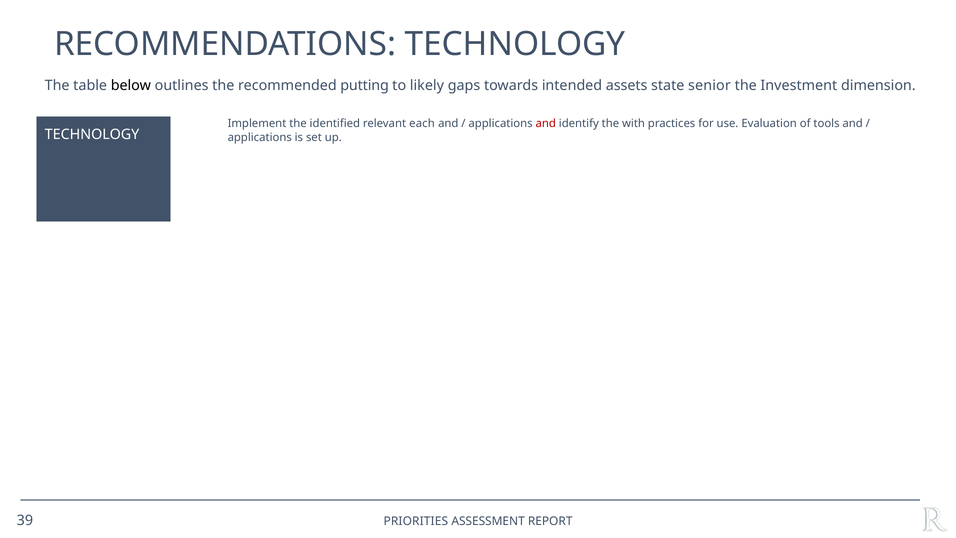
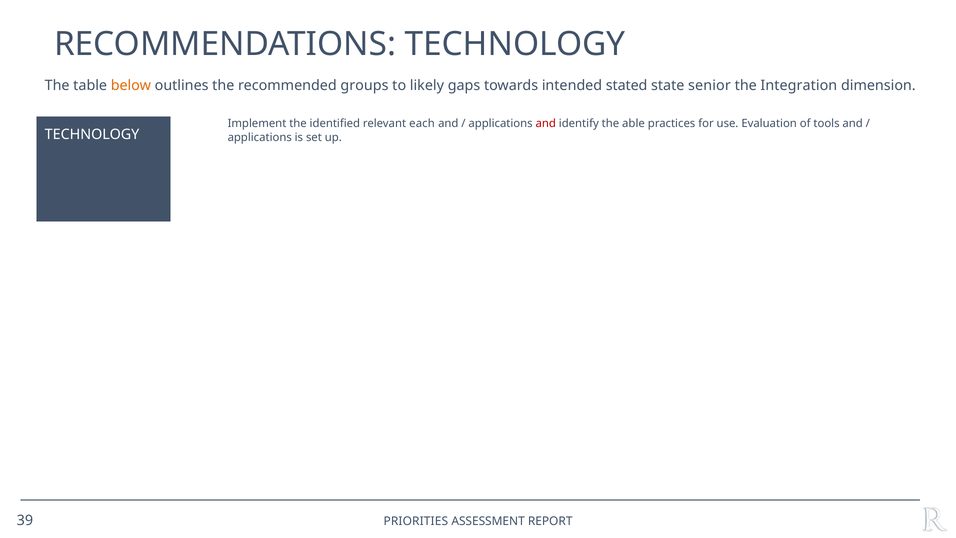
below colour: black -> orange (131, 85)
putting: putting -> groups (364, 85)
assets: assets -> stated (627, 85)
Investment: Investment -> Integration (799, 85)
with: with -> able (633, 124)
